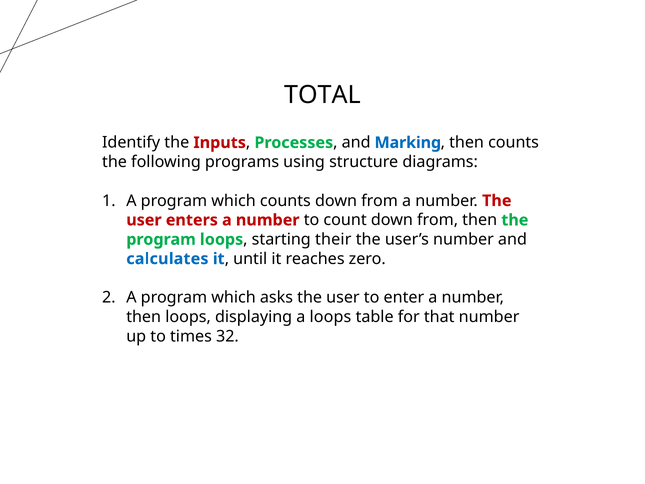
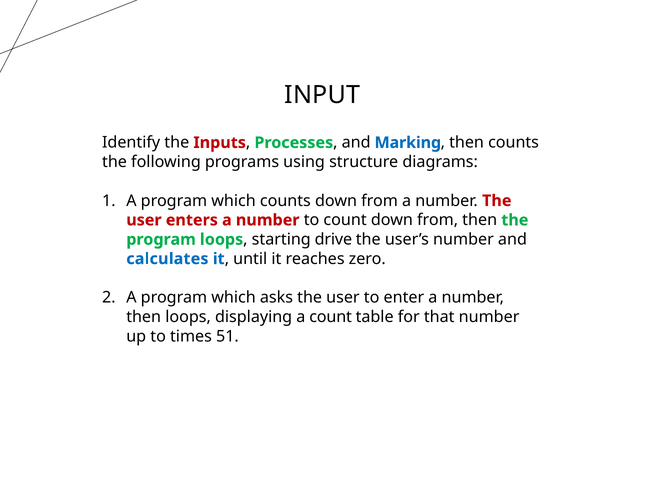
TOTAL: TOTAL -> INPUT (322, 95)
their: their -> drive (333, 239)
a loops: loops -> count (331, 317)
32: 32 -> 51 (227, 336)
